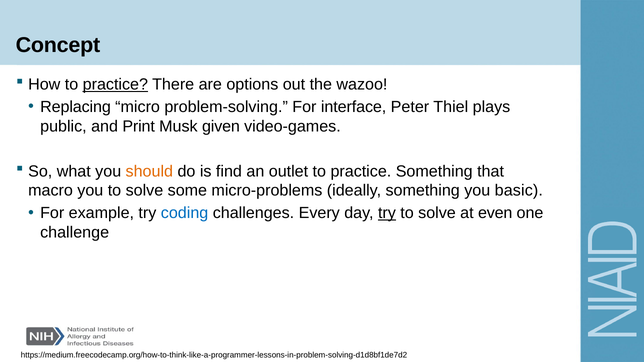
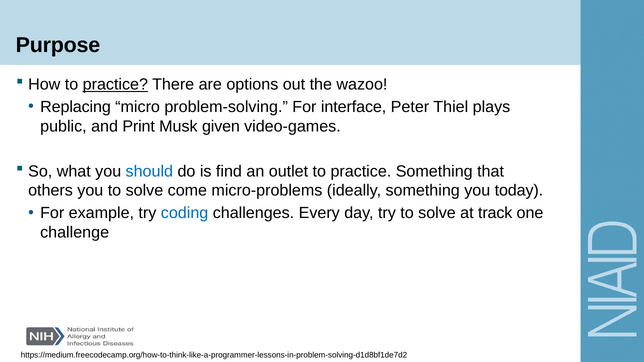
Concept: Concept -> Purpose (58, 45)
should colour: orange -> blue (149, 171)
macro: macro -> others (51, 191)
some: some -> come (187, 191)
basic: basic -> today (519, 191)
try underline: present -> none (387, 213)
even: even -> track (495, 213)
